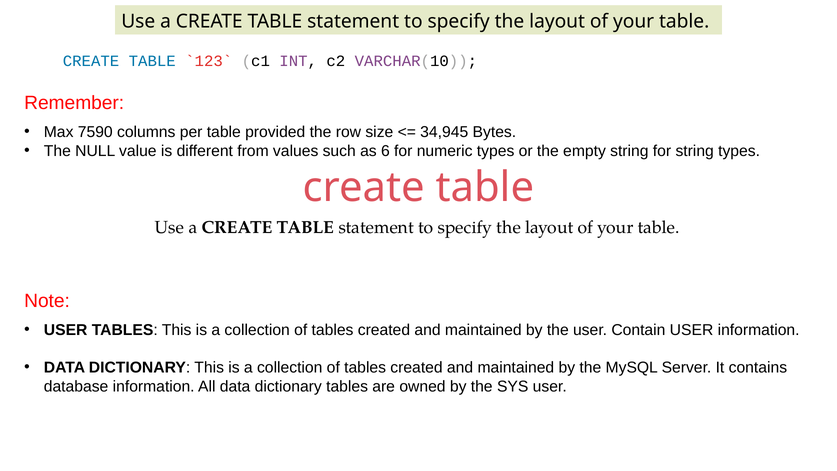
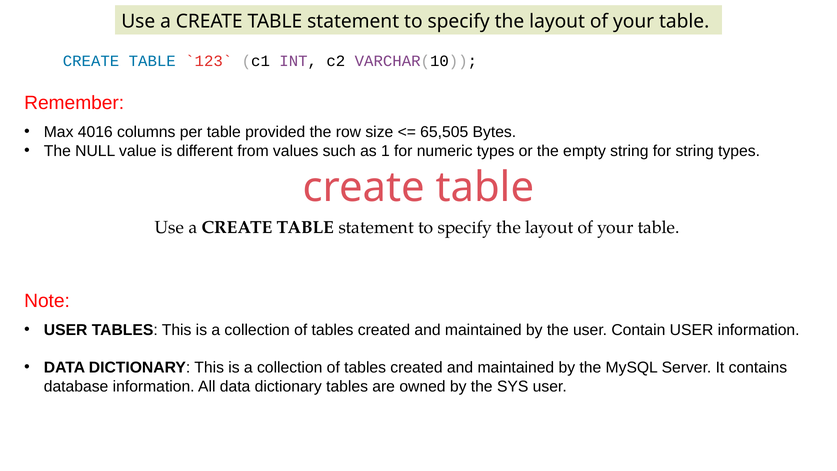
7590: 7590 -> 4016 (95, 132)
34,945: 34,945 -> 65,505 (444, 132)
6: 6 -> 1 (385, 151)
